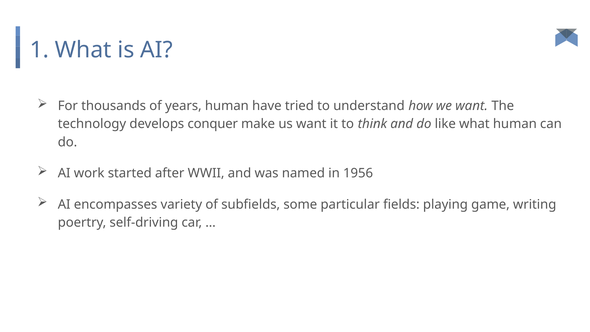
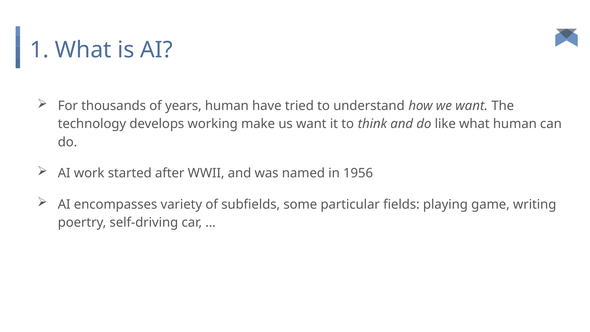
conquer: conquer -> working (213, 124)
